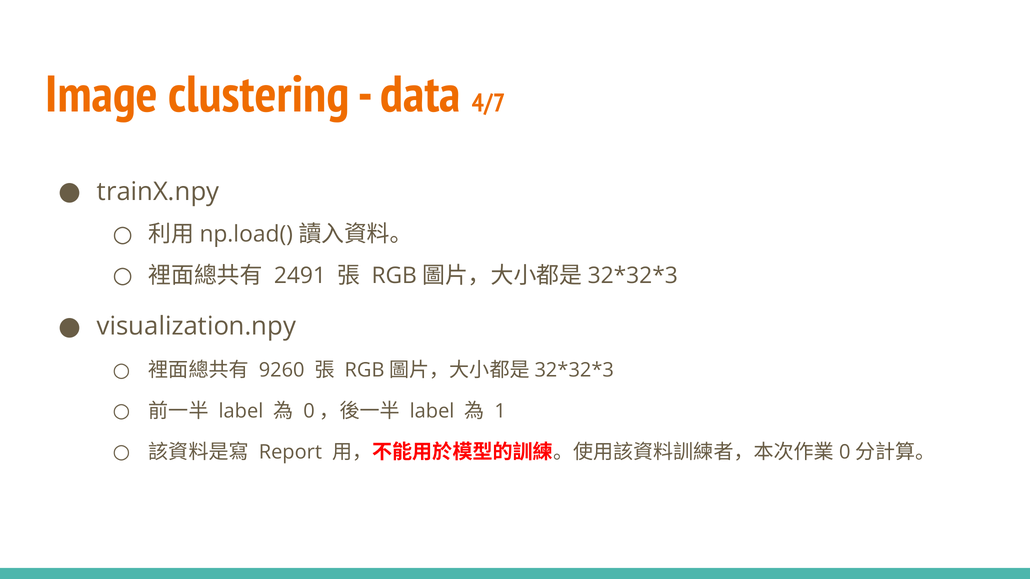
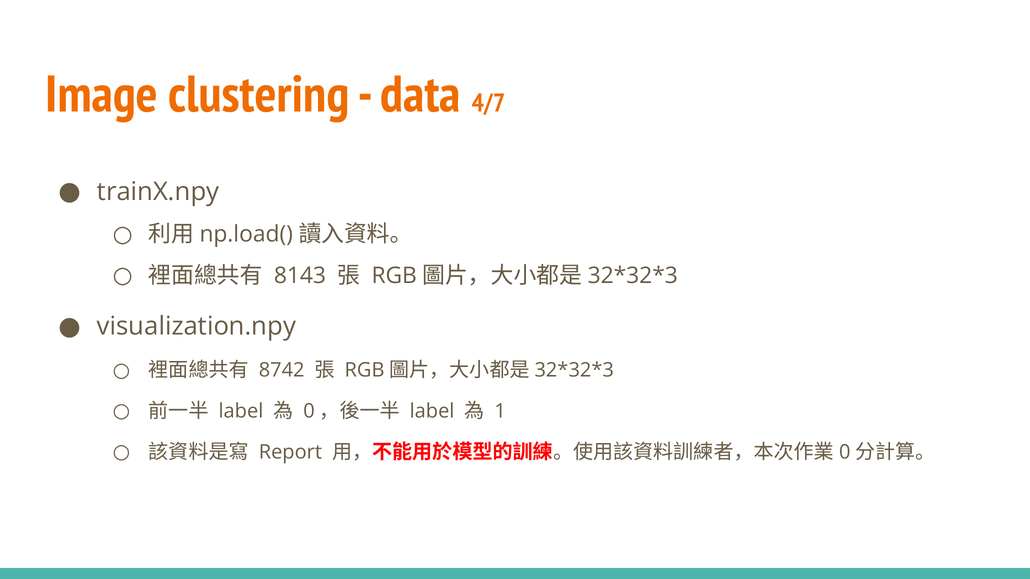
2491: 2491 -> 8143 (300, 276)
9260: 9260 -> 8742 (282, 371)
